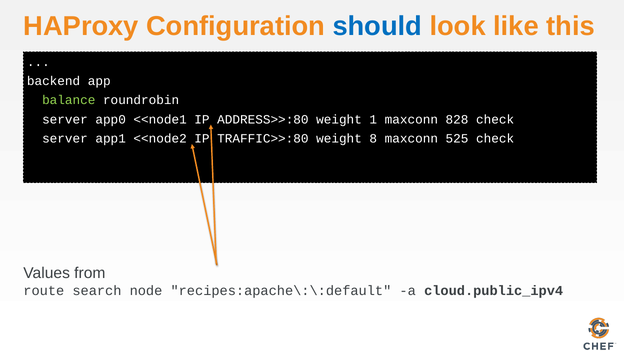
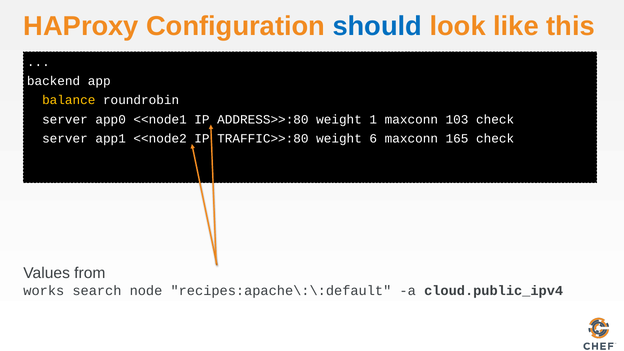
balance colour: light green -> yellow (69, 100)
828: 828 -> 103 (457, 119)
8: 8 -> 6 (373, 139)
525: 525 -> 165 (457, 139)
route: route -> works (44, 291)
